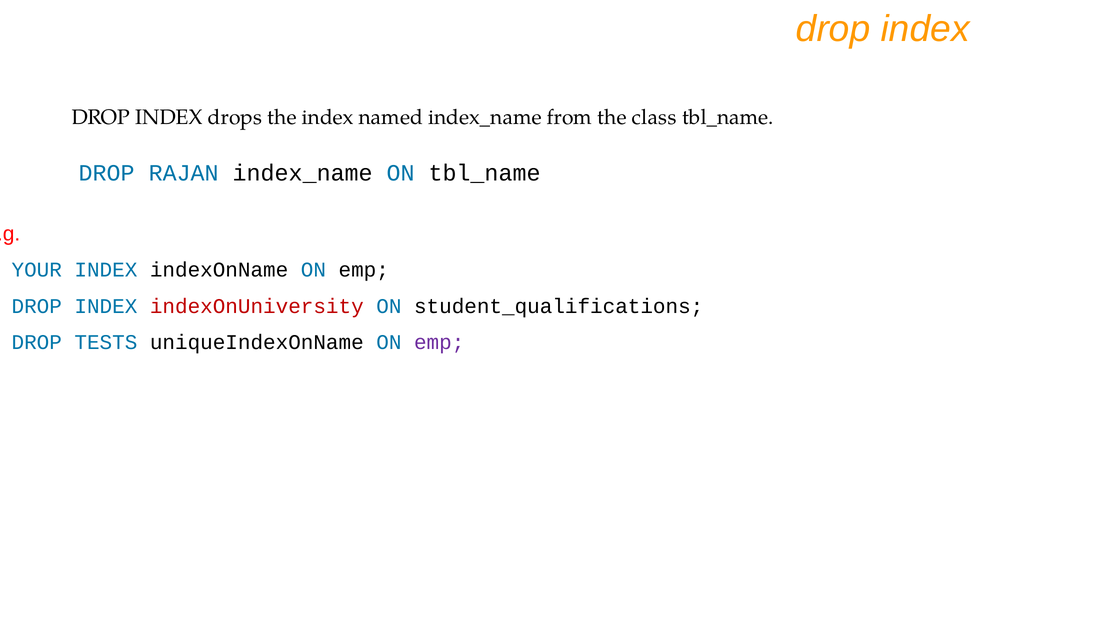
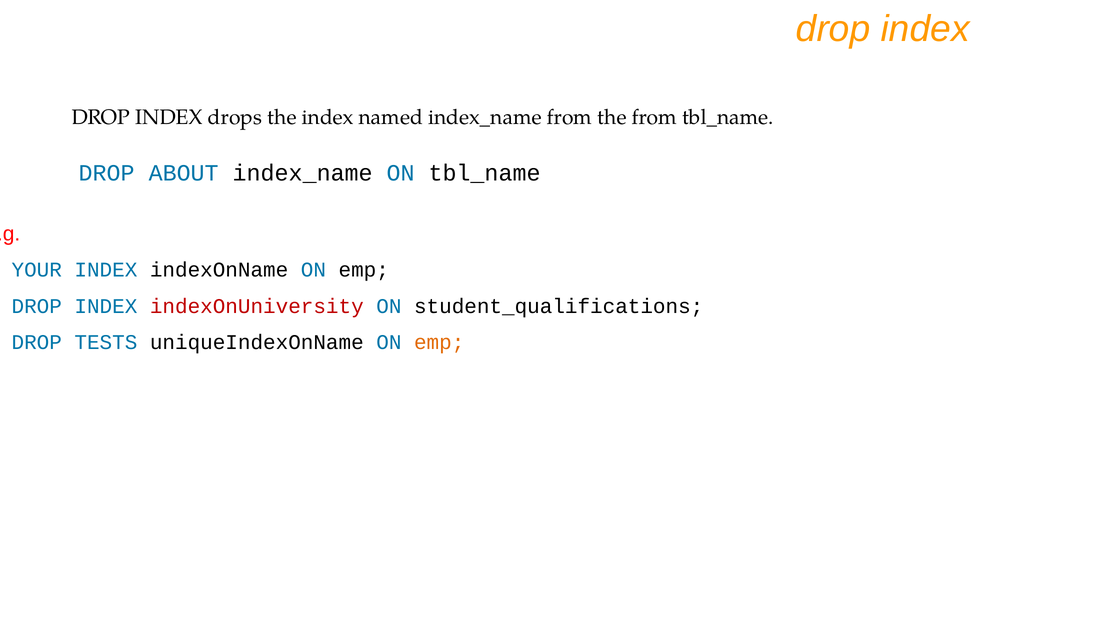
the class: class -> from (654, 117)
RAJAN: RAJAN -> ABOUT (184, 173)
emp colour: purple -> orange (439, 342)
